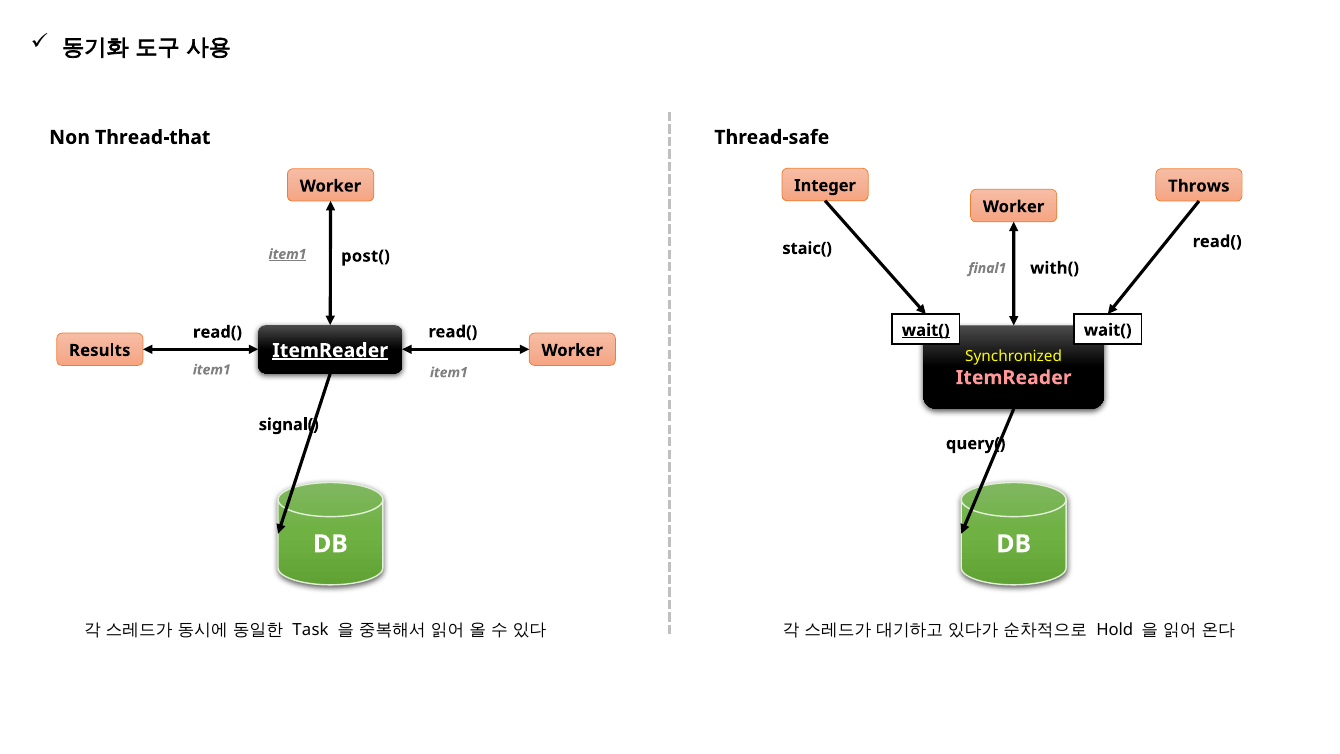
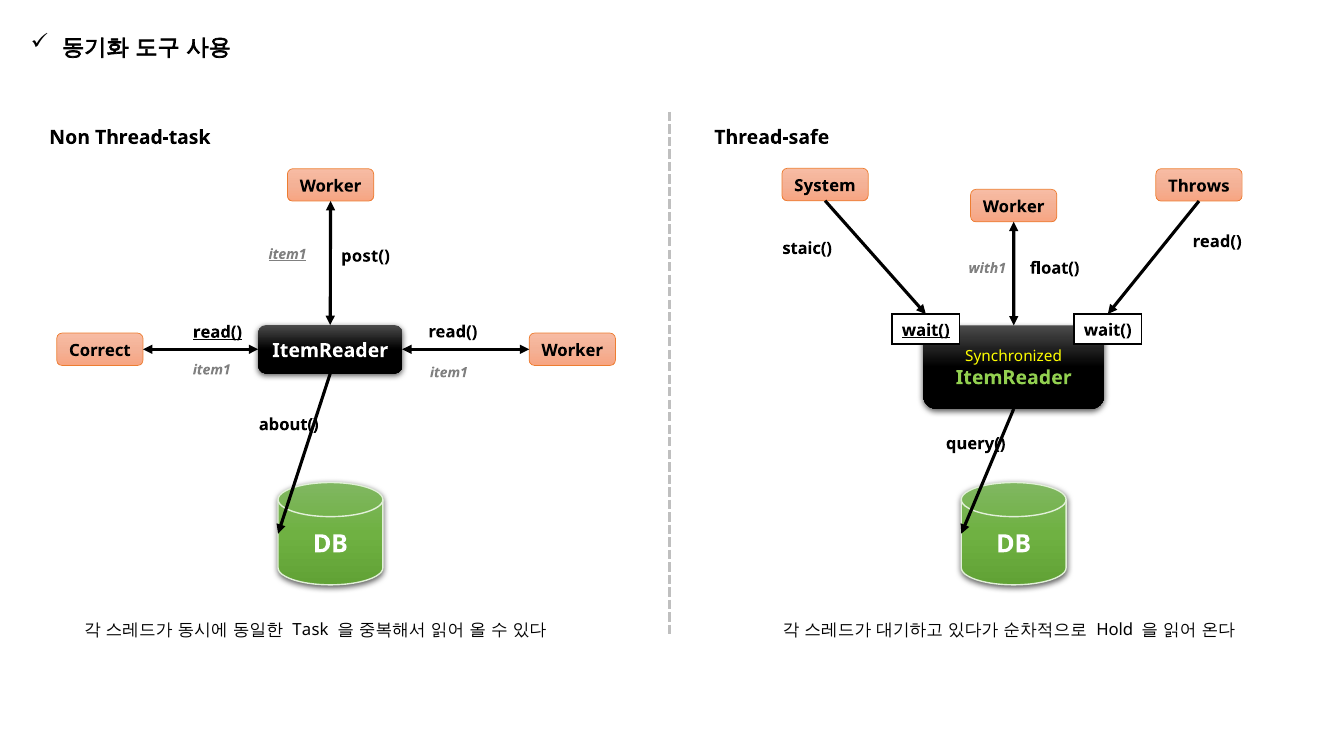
Thread-that: Thread-that -> Thread-task (153, 137)
Integer: Integer -> System (825, 186)
with(: with( -> float( (1055, 268)
final1: final1 -> with1 (987, 268)
read( underline: none -> present (218, 332)
ItemReader underline: present -> none (330, 350)
Results: Results -> Correct (100, 350)
ItemReader colour: pink -> light green (1014, 378)
signal(: signal( -> about( (289, 424)
